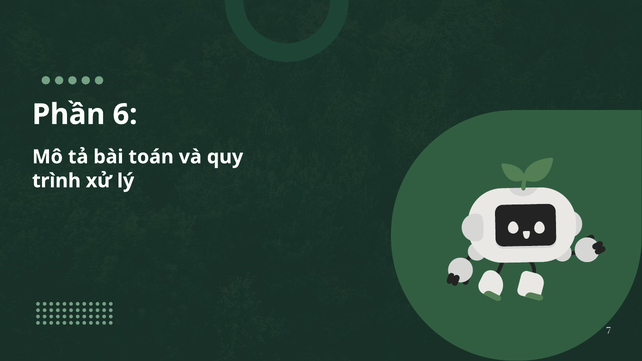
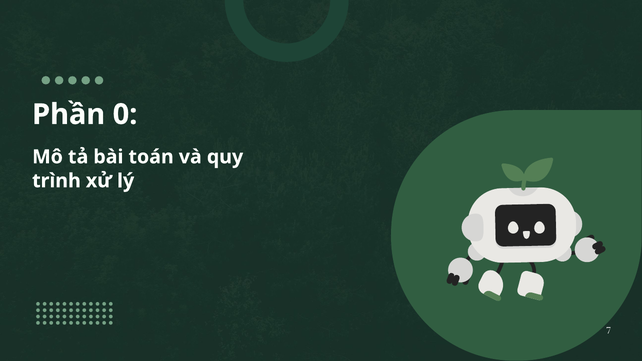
6: 6 -> 0 (125, 114)
